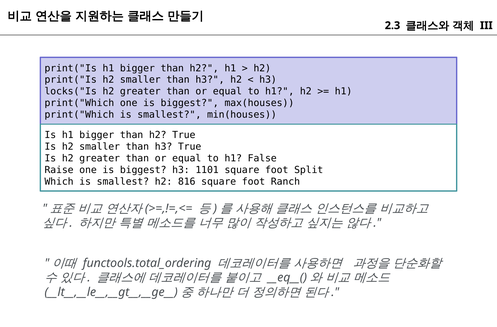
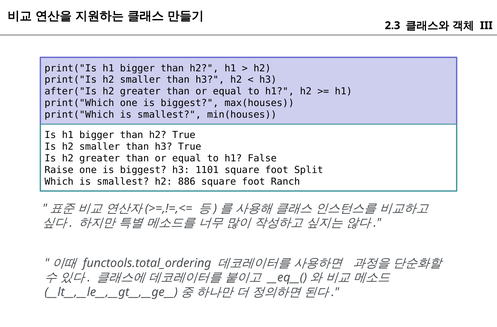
locks("Is: locks("Is -> after("Is (71, 91)
816: 816 -> 886 (187, 181)
